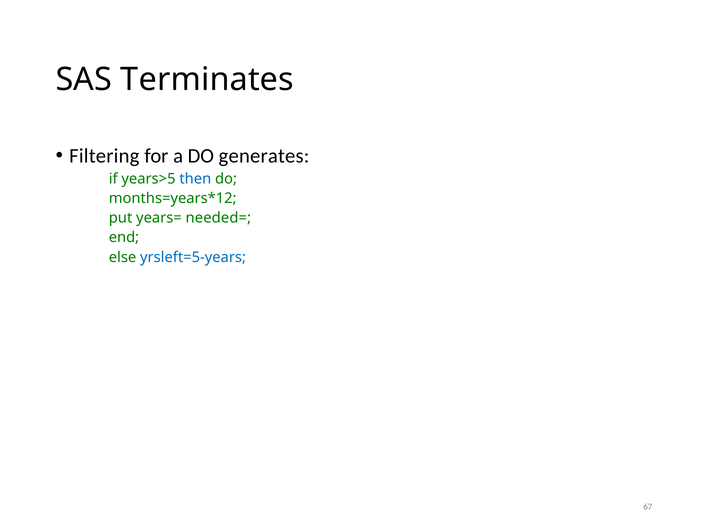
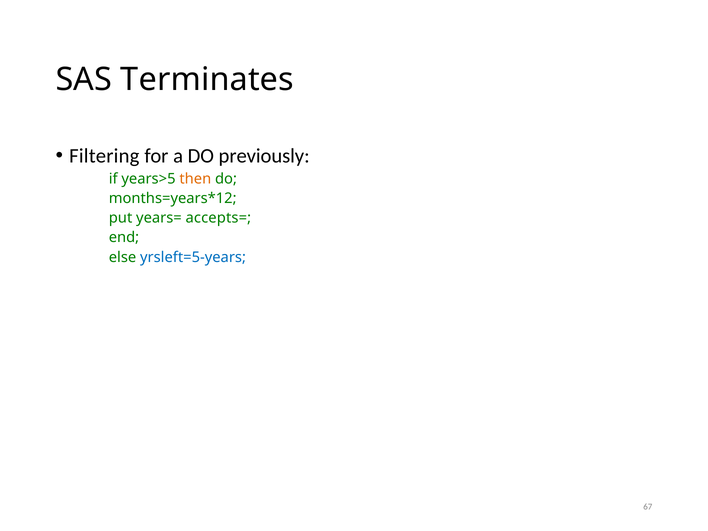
generates: generates -> previously (264, 156)
then colour: blue -> orange (195, 179)
needed=: needed= -> accepts= (218, 218)
